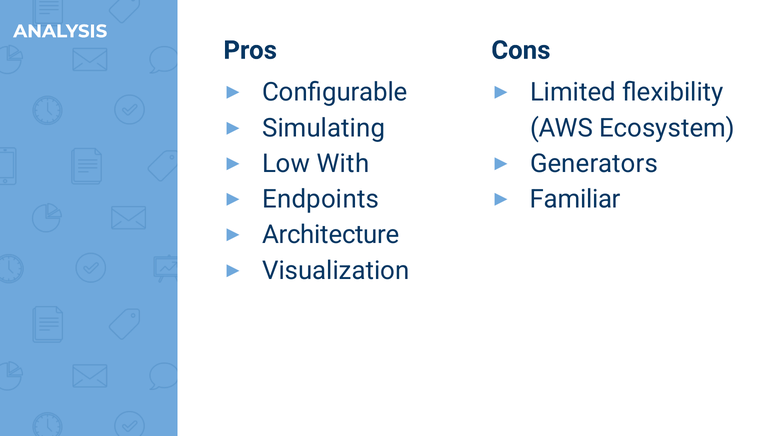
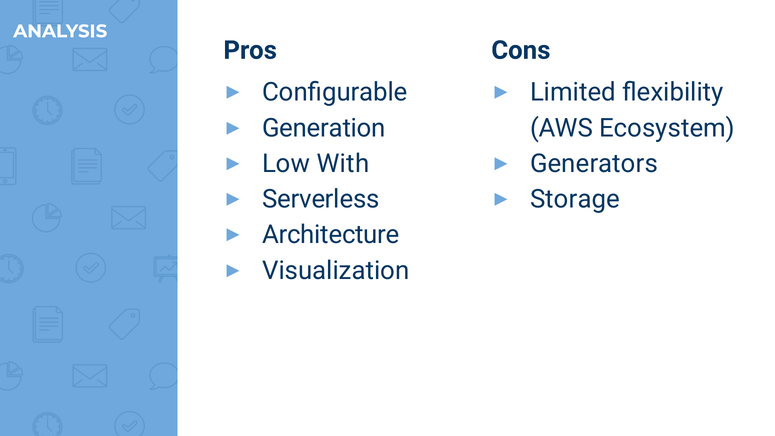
Simulating: Simulating -> Generation (324, 128)
Endpoints: Endpoints -> Serverless (321, 199)
Familiar: Familiar -> Storage (575, 199)
